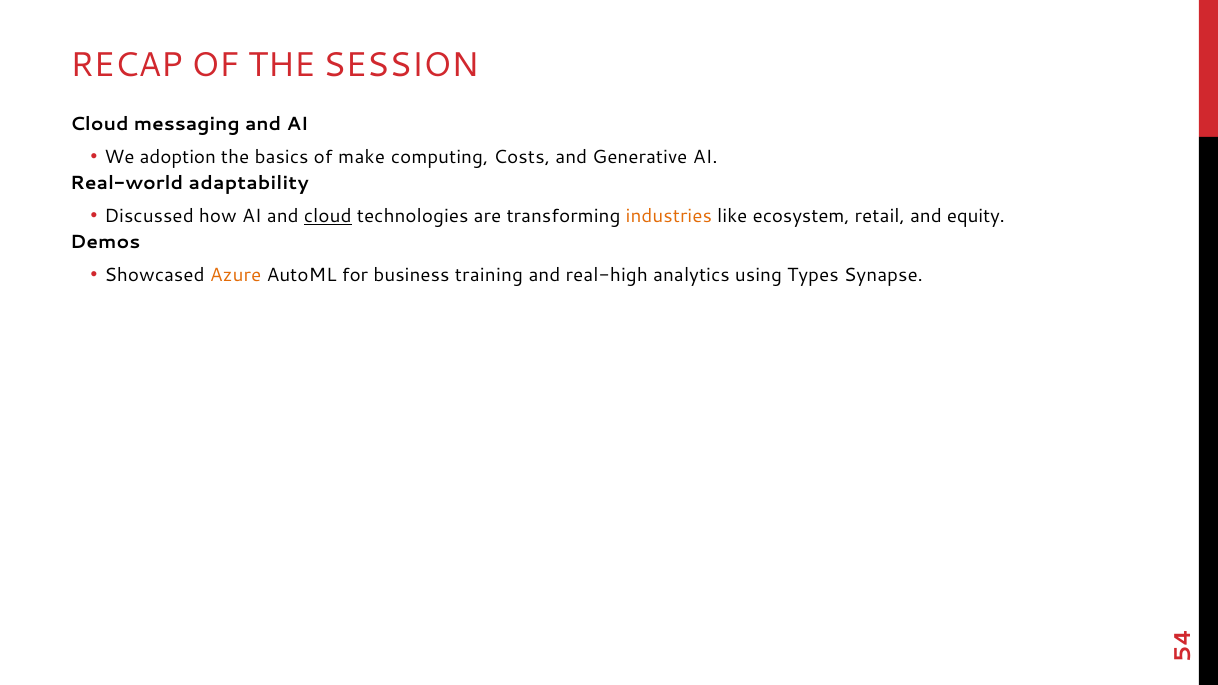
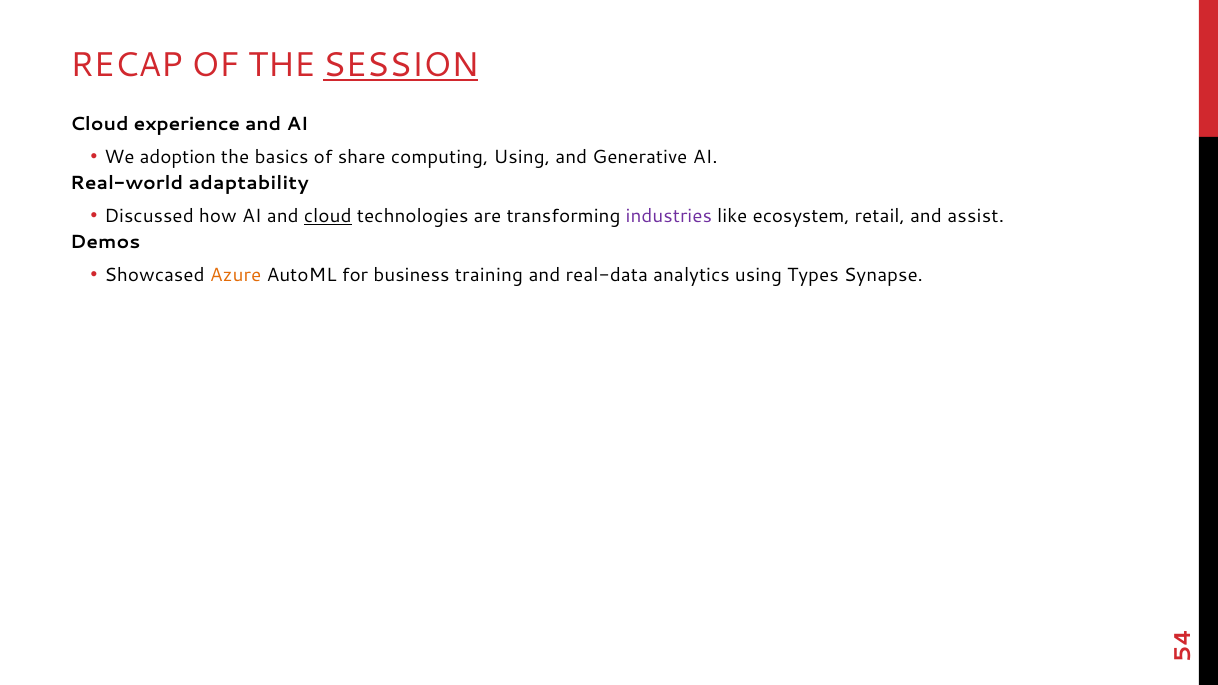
SESSION underline: none -> present (401, 65)
messaging: messaging -> experience (187, 125)
make: make -> share (362, 157)
computing Costs: Costs -> Using (522, 157)
industries colour: orange -> purple (669, 216)
equity: equity -> assist (976, 216)
real-high: real-high -> real-data (607, 275)
